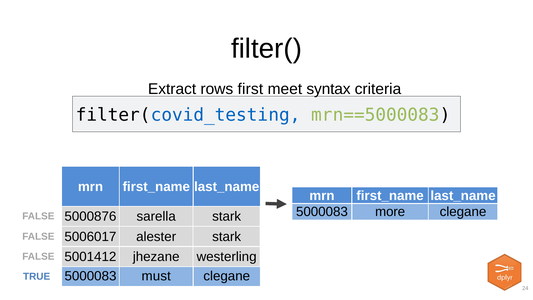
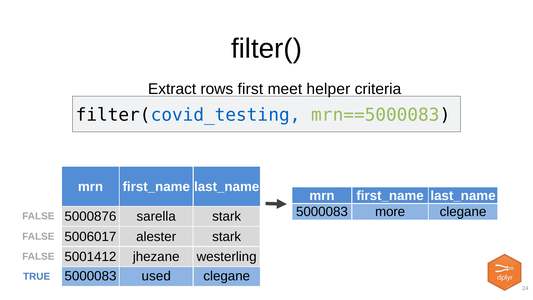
syntax: syntax -> helper (328, 89)
must: must -> used (156, 276)
